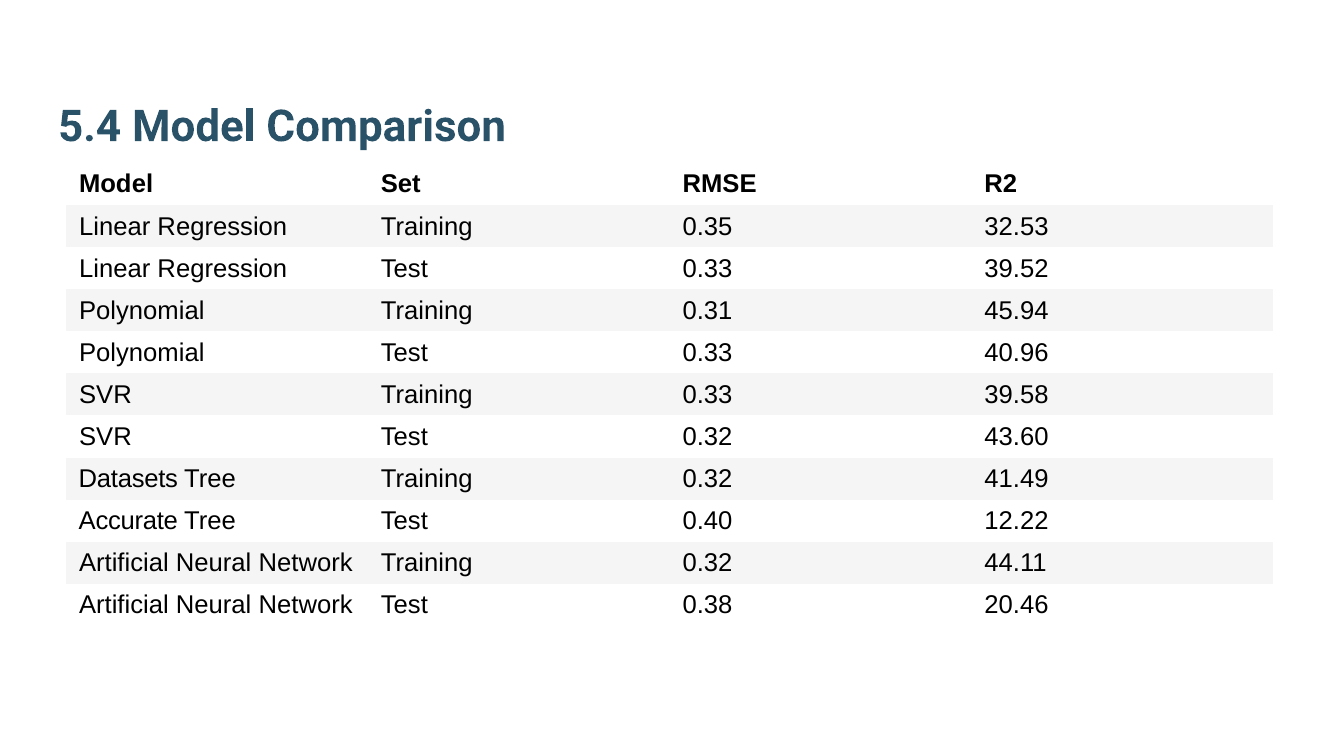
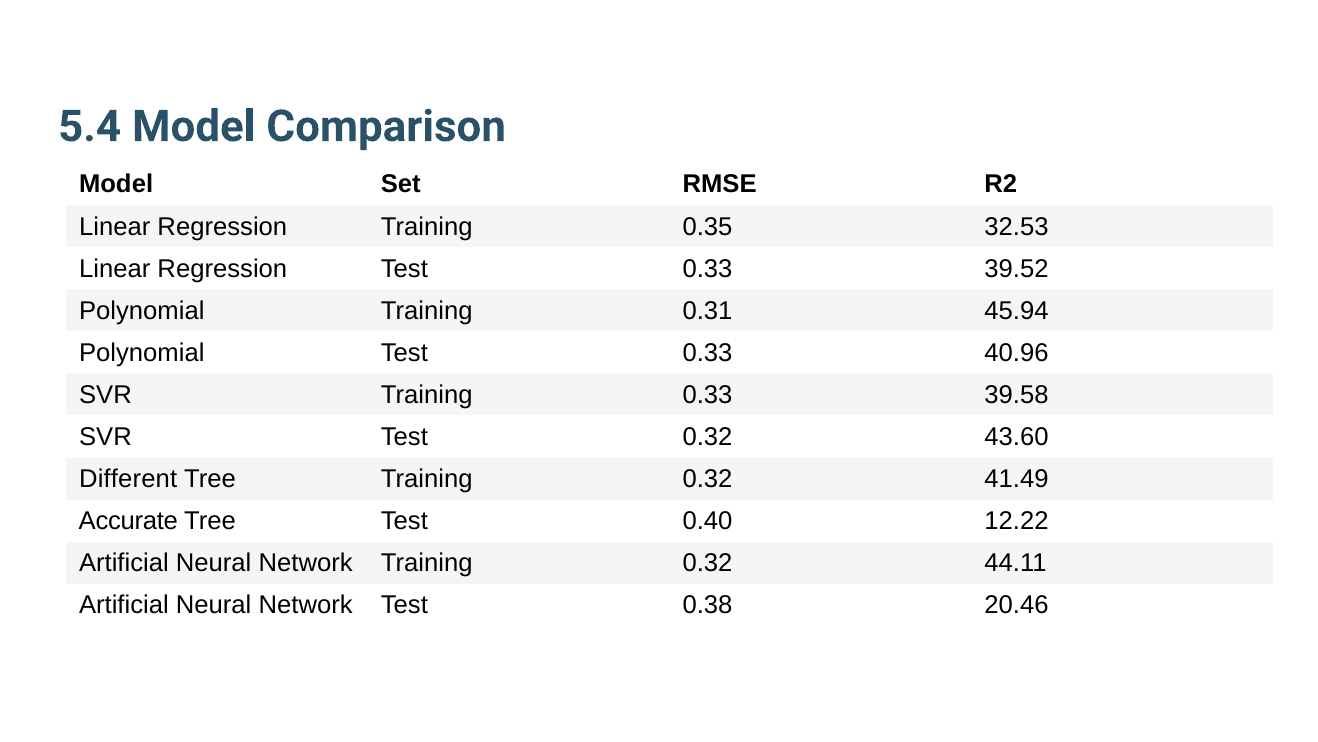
Datasets: Datasets -> Different (128, 479)
